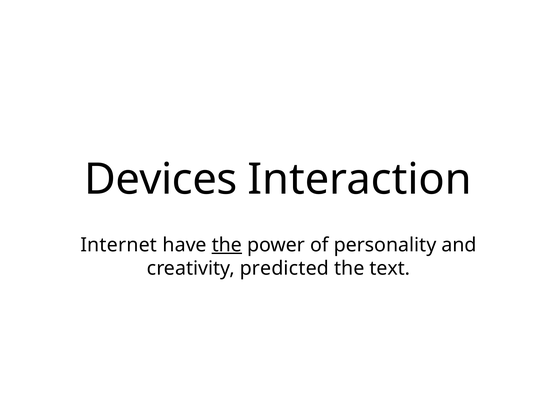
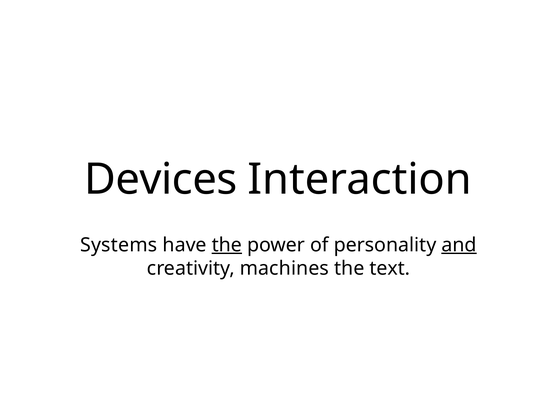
Internet: Internet -> Systems (119, 245)
and underline: none -> present (459, 245)
predicted: predicted -> machines (284, 268)
